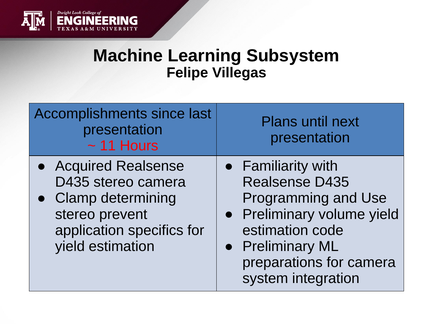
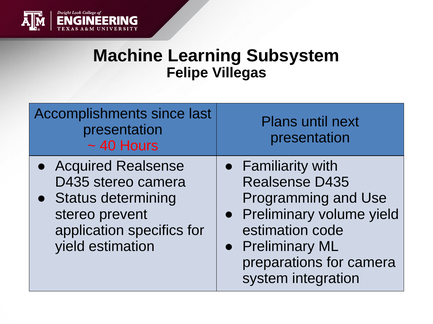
11: 11 -> 40 (108, 146)
Clamp: Clamp -> Status (76, 199)
